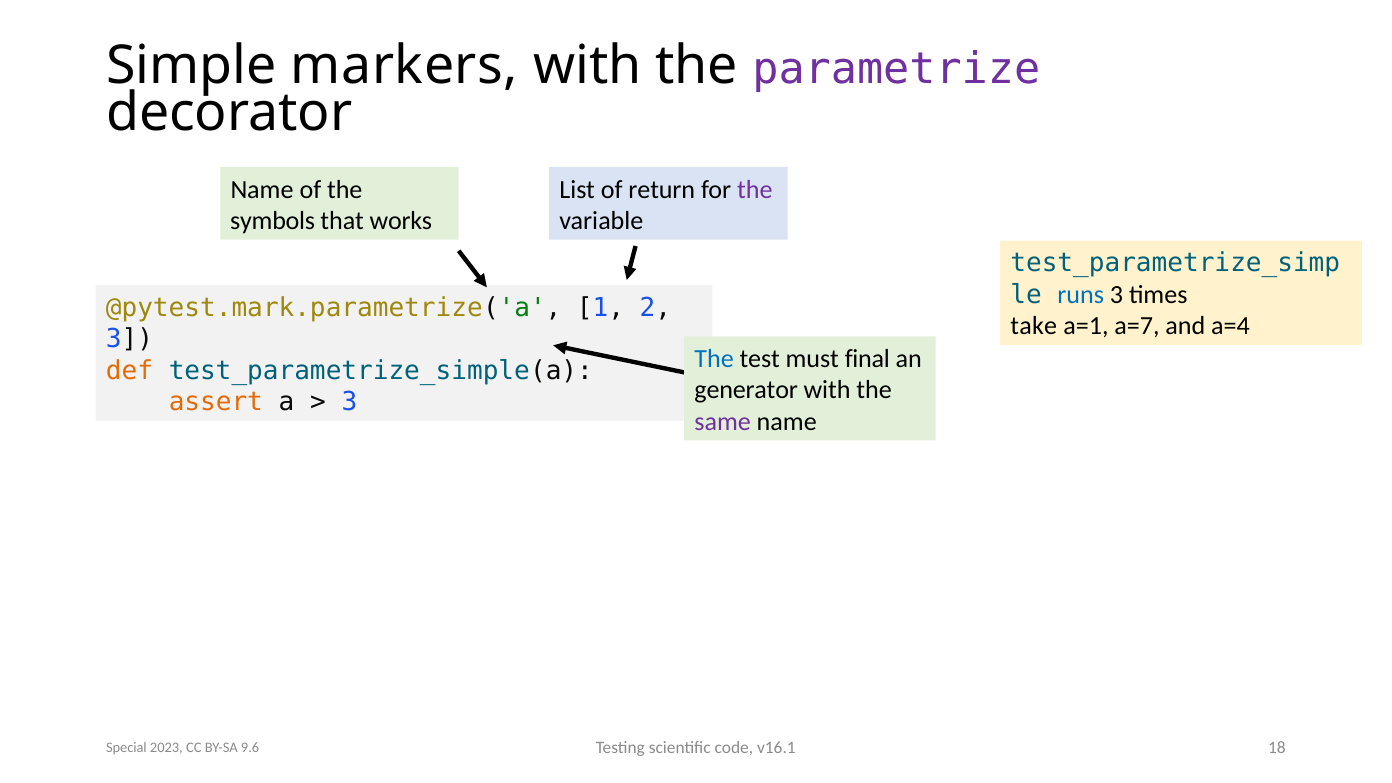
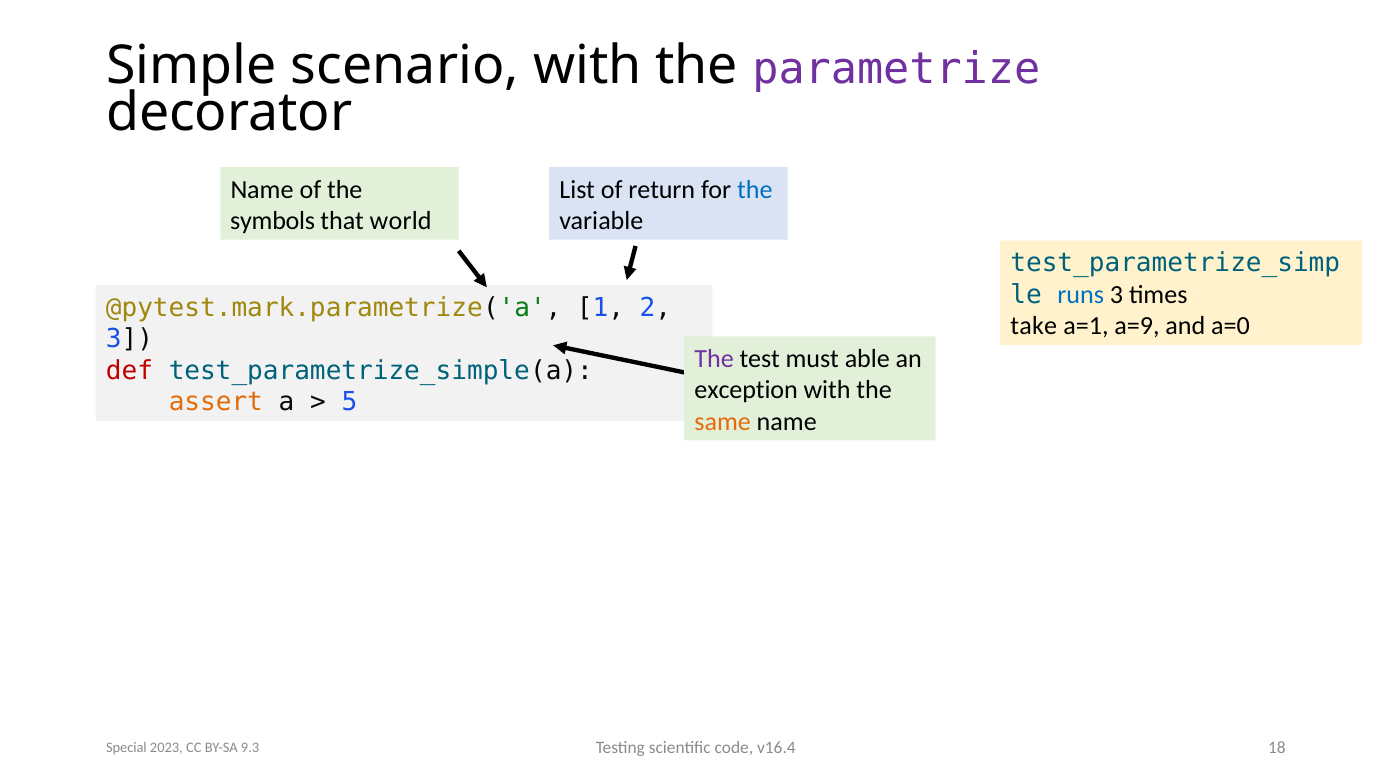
markers: markers -> scenario (405, 66)
the colour: purple -> blue (755, 189)
works: works -> world (401, 221)
a=7: a=7 -> a=9 (1137, 326)
a=4: a=4 -> a=0 (1231, 326)
The colour: blue -> purple (714, 359)
final: final -> able (867, 359)
def colour: orange -> red (129, 371)
generator: generator -> exception (746, 390)
3: 3 -> 5 (349, 402)
same colour: purple -> orange (723, 422)
v16.1: v16.1 -> v16.4 (776, 748)
9.6: 9.6 -> 9.3 (250, 748)
